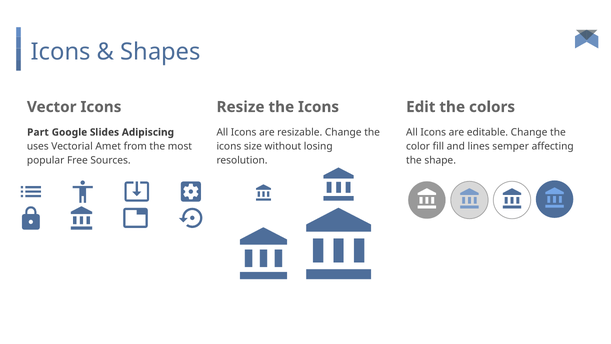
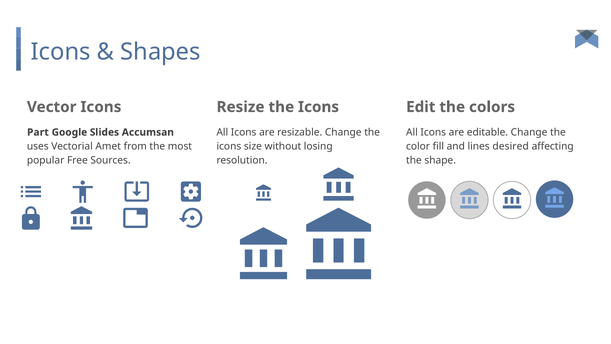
Adipiscing: Adipiscing -> Accumsan (148, 132)
semper: semper -> desired (511, 146)
